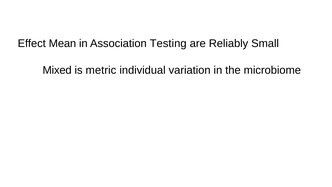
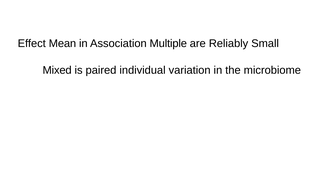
Testing: Testing -> Multiple (168, 43)
metric: metric -> paired (101, 70)
